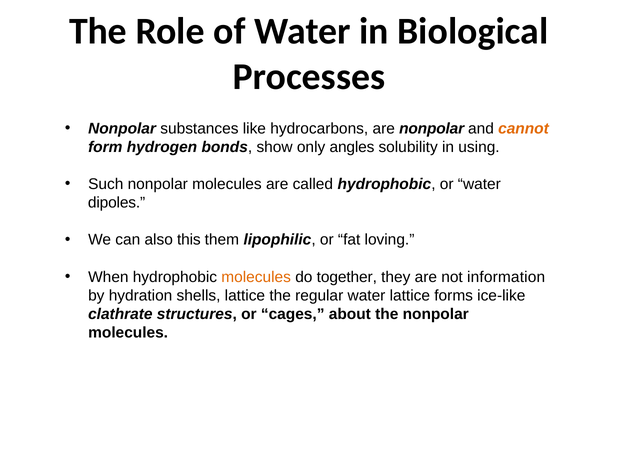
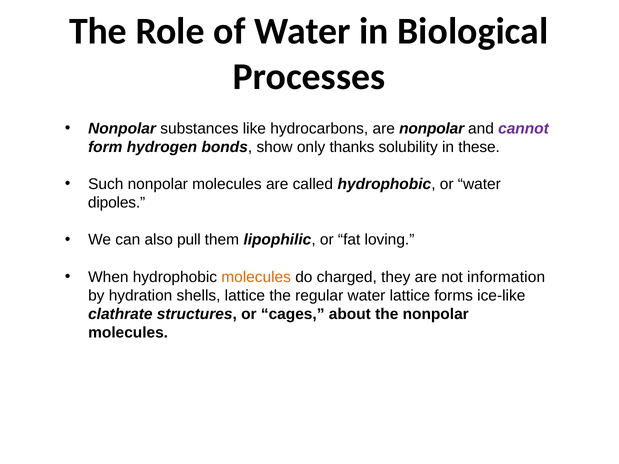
cannot colour: orange -> purple (523, 129)
angles: angles -> thanks (352, 147)
using: using -> these (479, 147)
this: this -> pull (189, 240)
together: together -> charged (347, 277)
